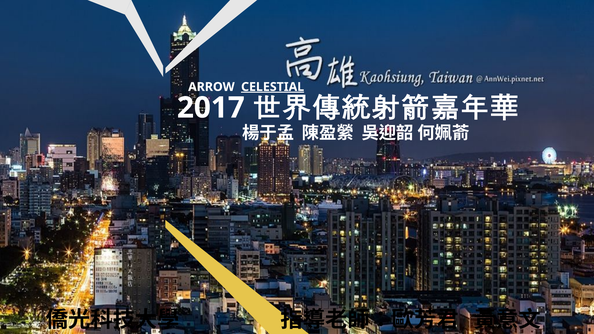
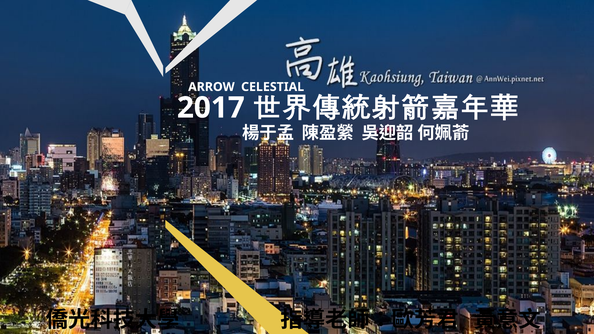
CELESTIAL underline: present -> none (273, 87)
